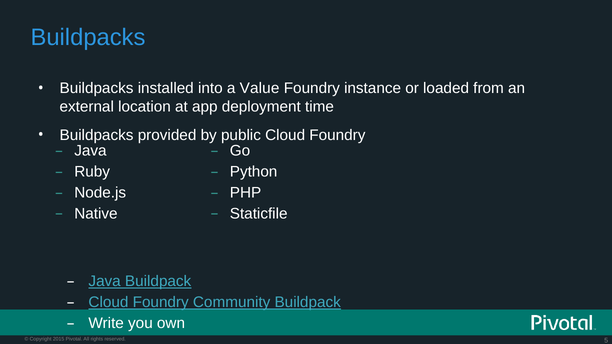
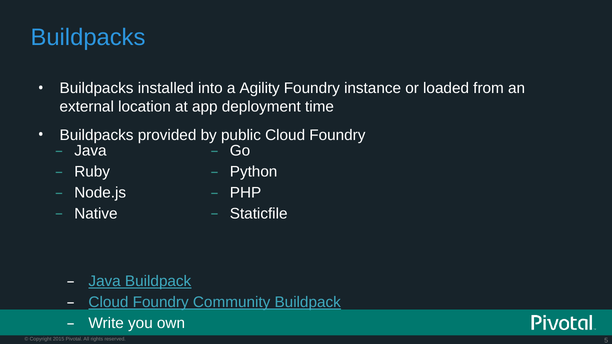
Value: Value -> Agility (260, 88)
